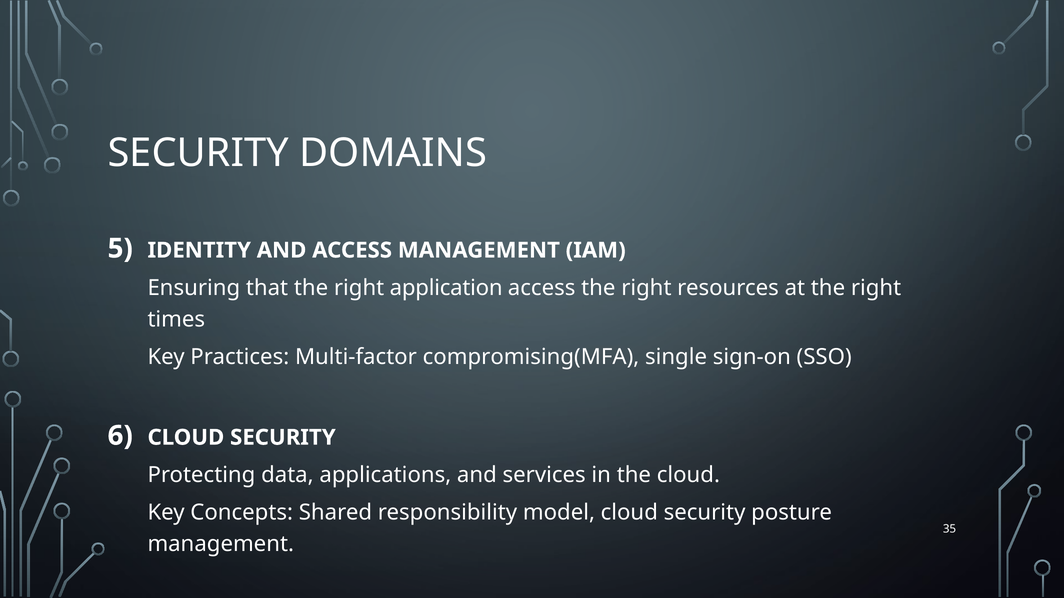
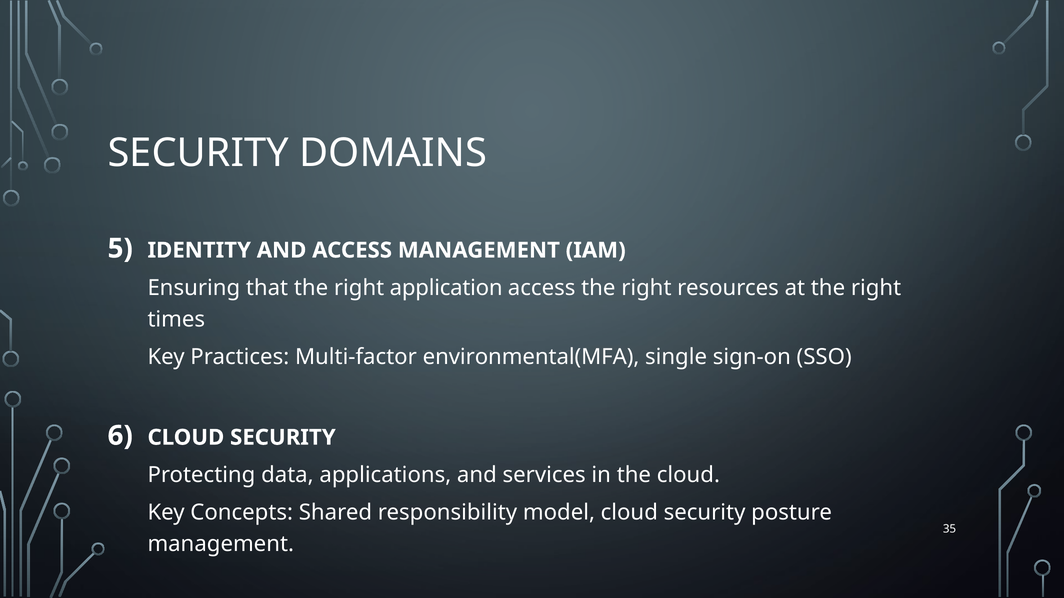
compromising(MFA: compromising(MFA -> environmental(MFA (531, 357)
